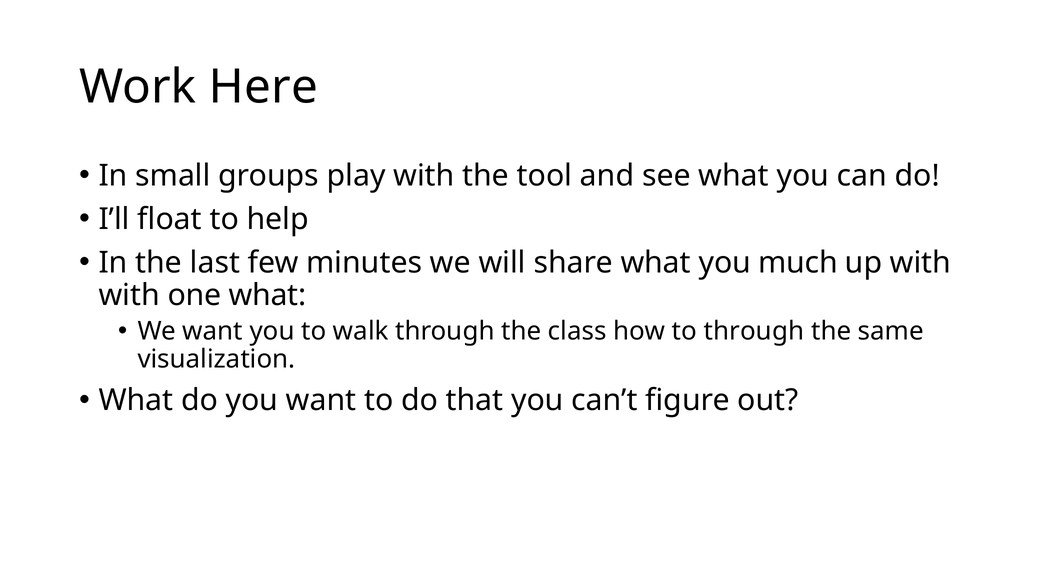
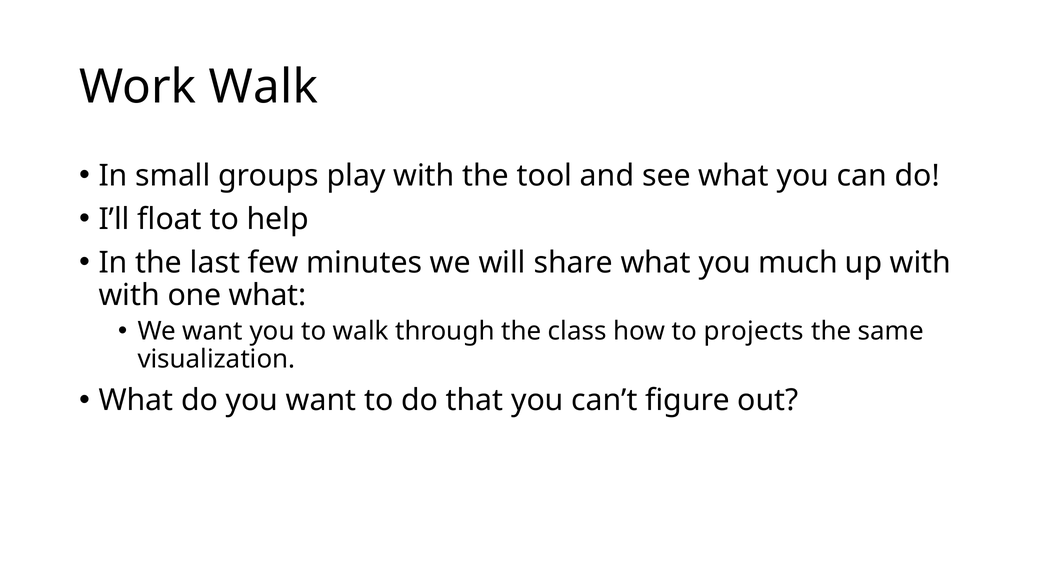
Work Here: Here -> Walk (263, 87)
to through: through -> projects (754, 331)
